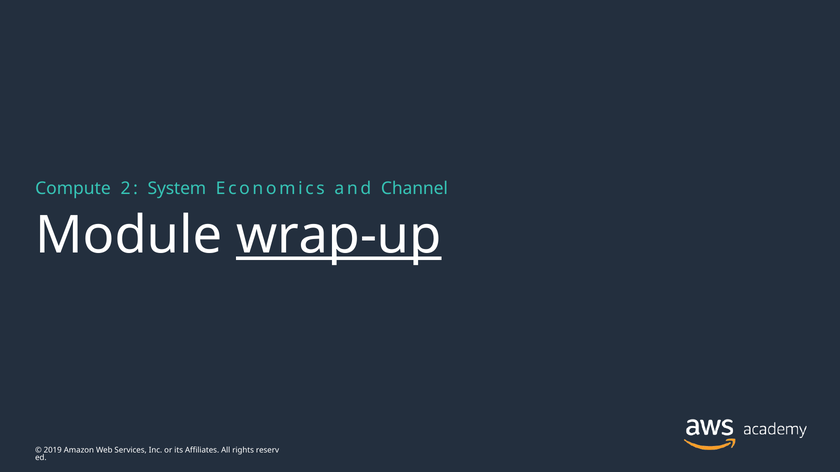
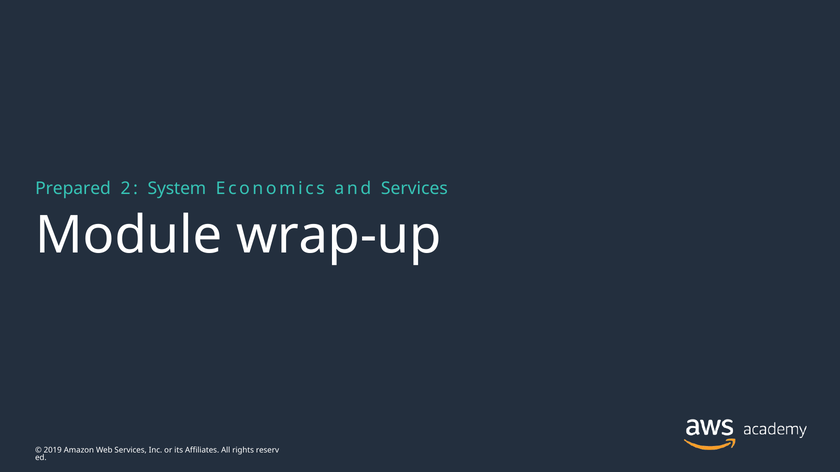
Compute: Compute -> Prepared (73, 188)
and Channel: Channel -> Services (414, 188)
wrap-up underline: present -> none (339, 236)
